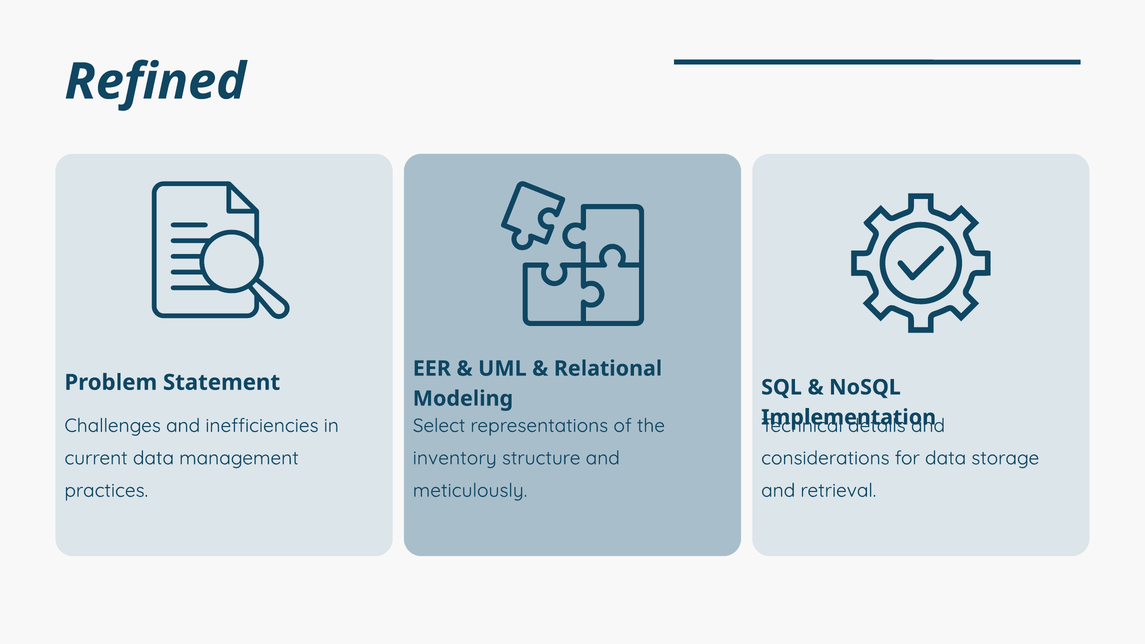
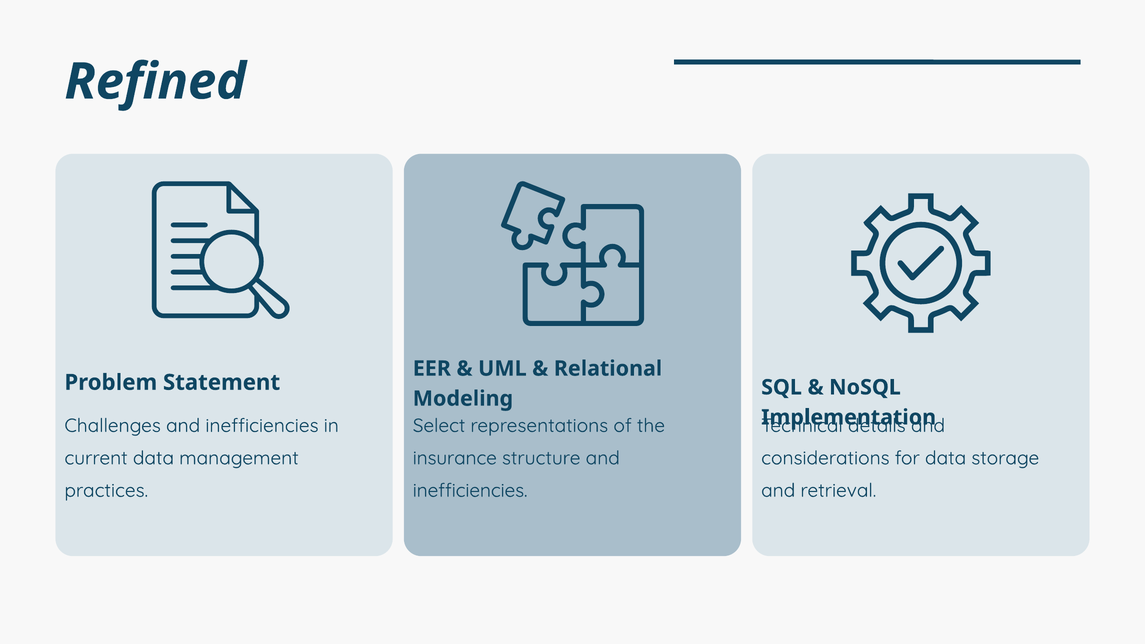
inventory: inventory -> insurance (455, 458)
meticulously: meticulously -> inefficiencies (470, 491)
